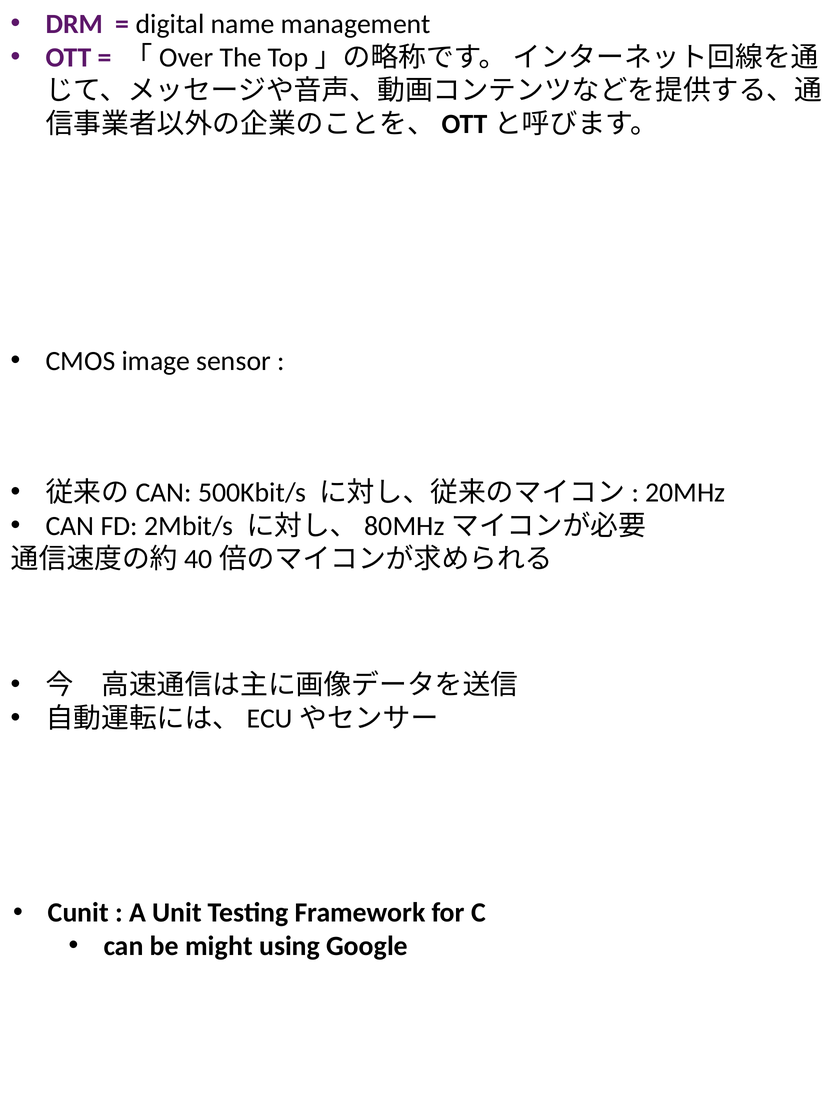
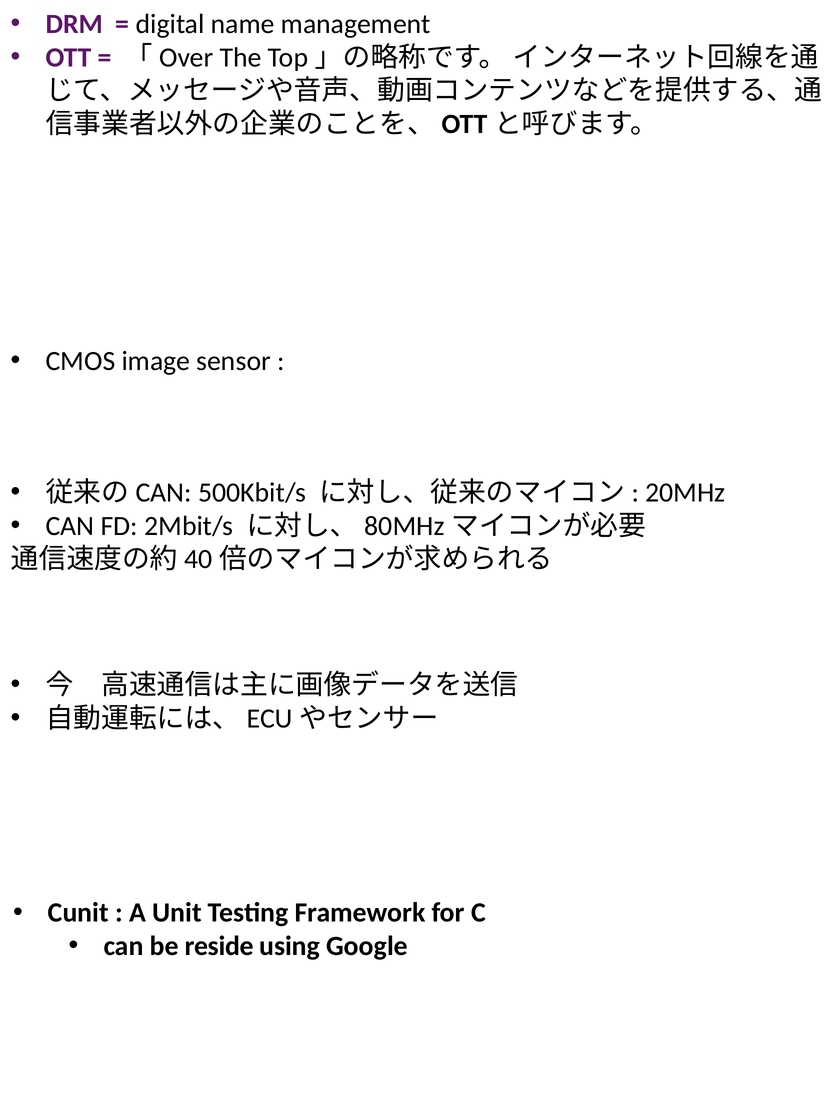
might: might -> reside (219, 946)
